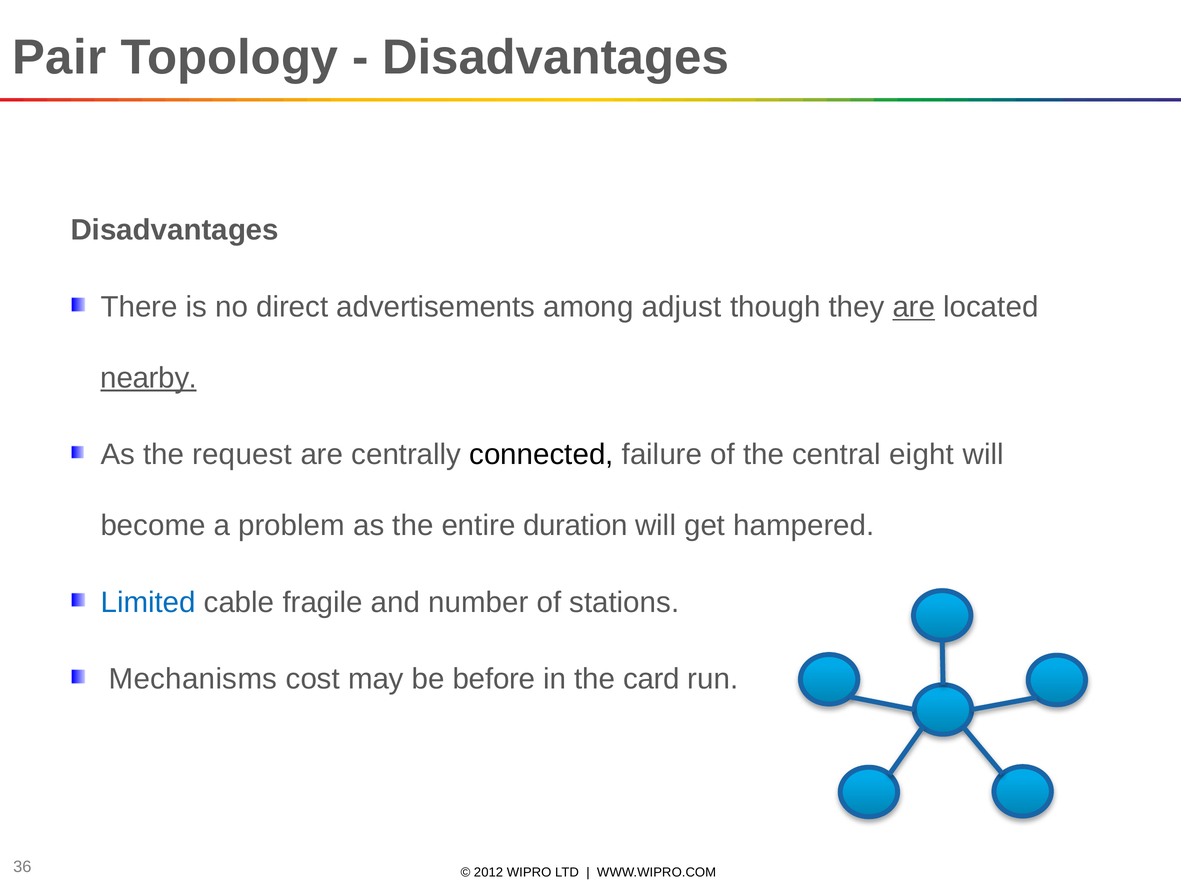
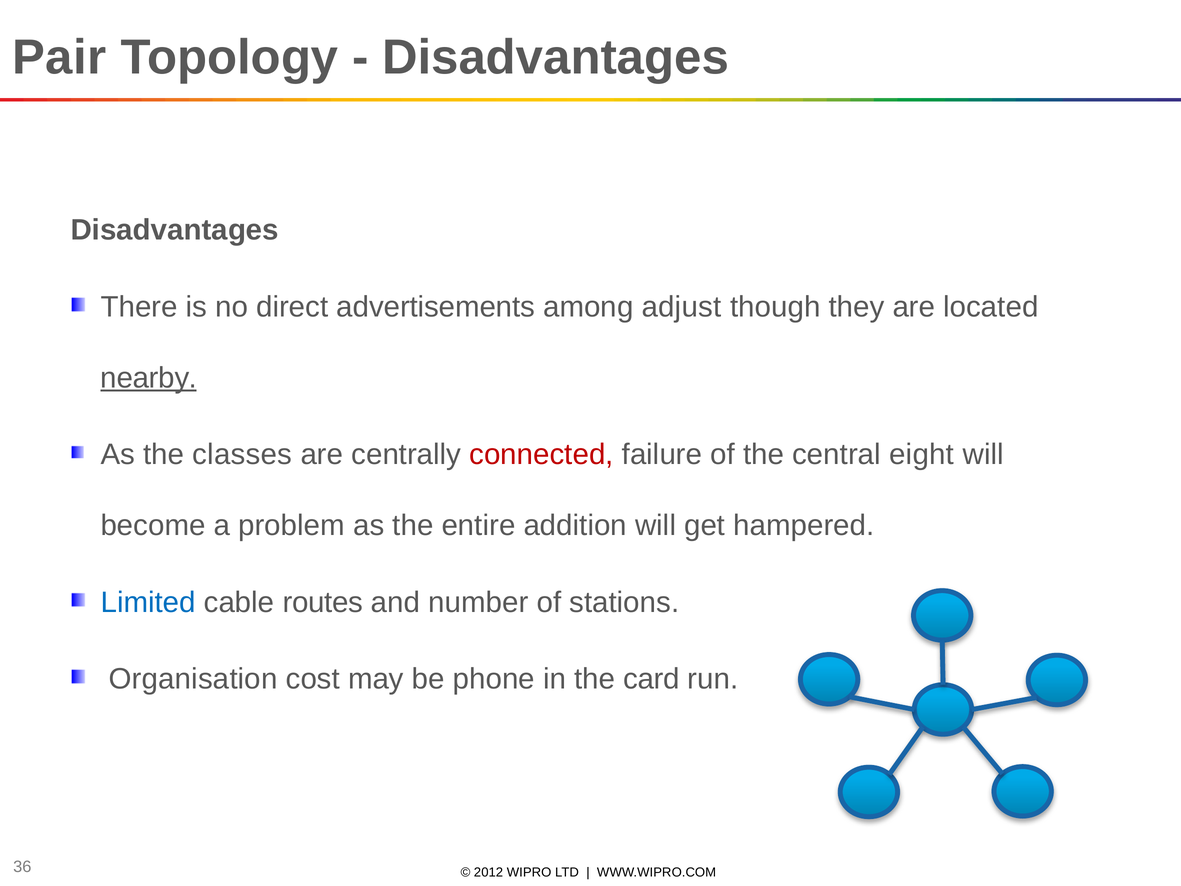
are underline: present -> none (914, 307)
request: request -> classes (242, 455)
connected colour: black -> red (541, 455)
duration: duration -> addition (575, 525)
fragile: fragile -> routes (323, 602)
Mechanisms: Mechanisms -> Organisation (193, 679)
before: before -> phone (494, 679)
